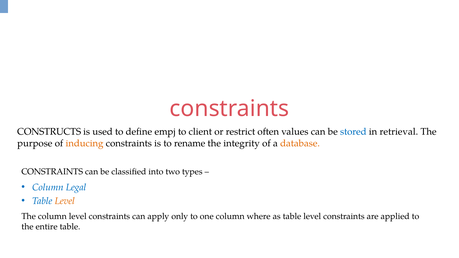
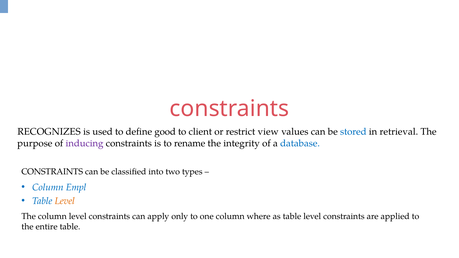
CONSTRUCTS: CONSTRUCTS -> RECOGNIZES (49, 132)
empj: empj -> good (165, 132)
often: often -> view (268, 132)
inducing colour: orange -> purple (85, 143)
database colour: orange -> blue (300, 143)
Legal: Legal -> Empl (76, 187)
